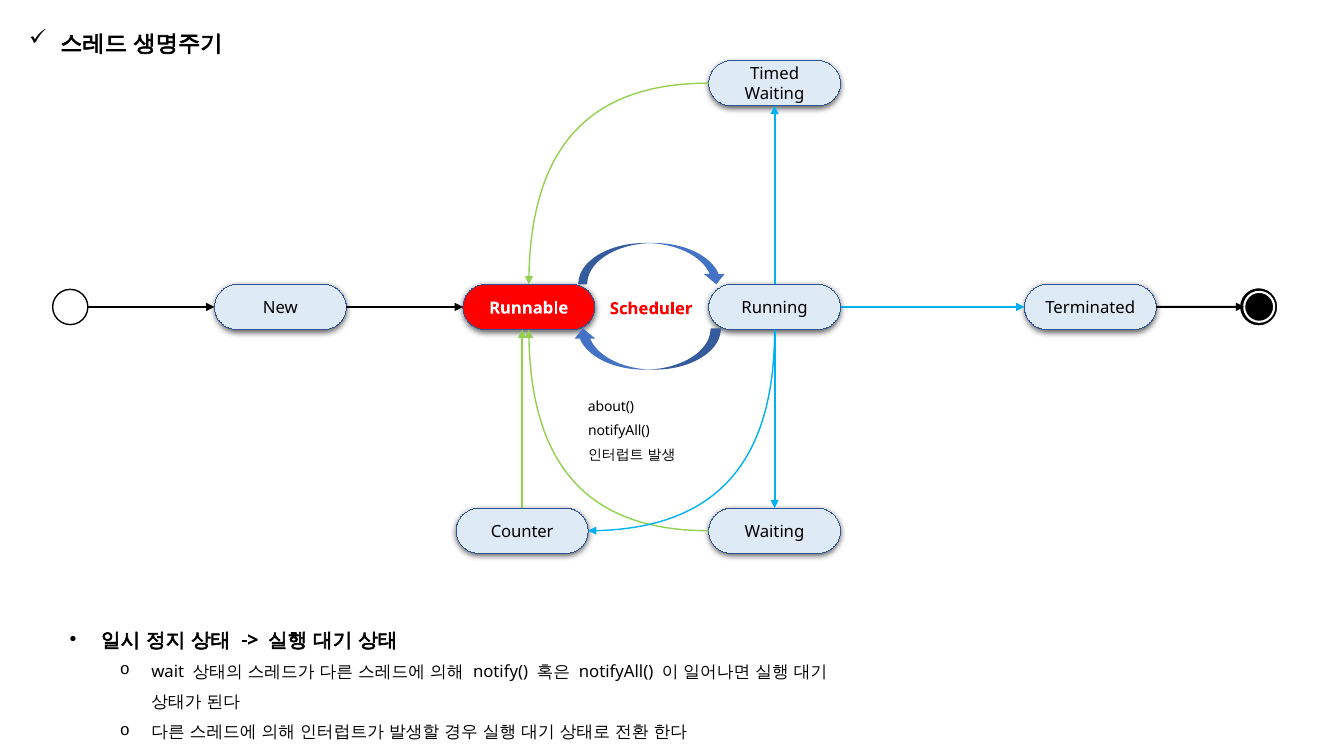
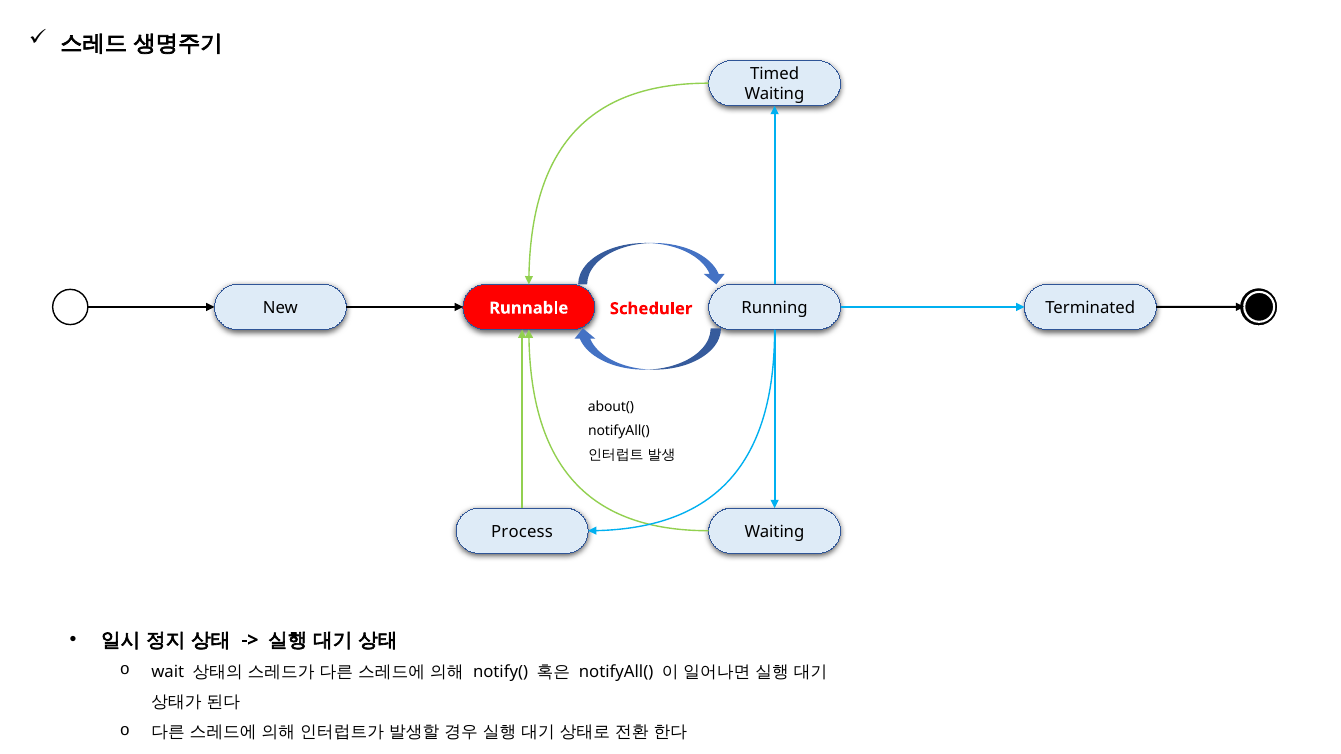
Counter: Counter -> Process (522, 532)
